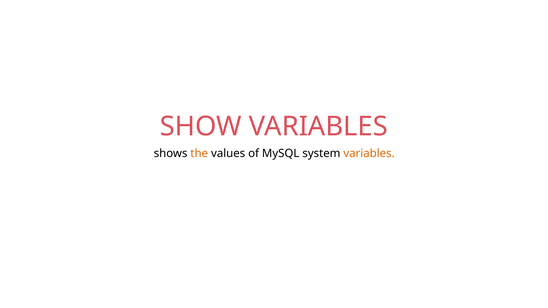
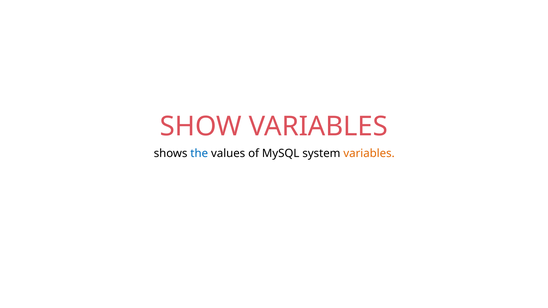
the colour: orange -> blue (199, 154)
